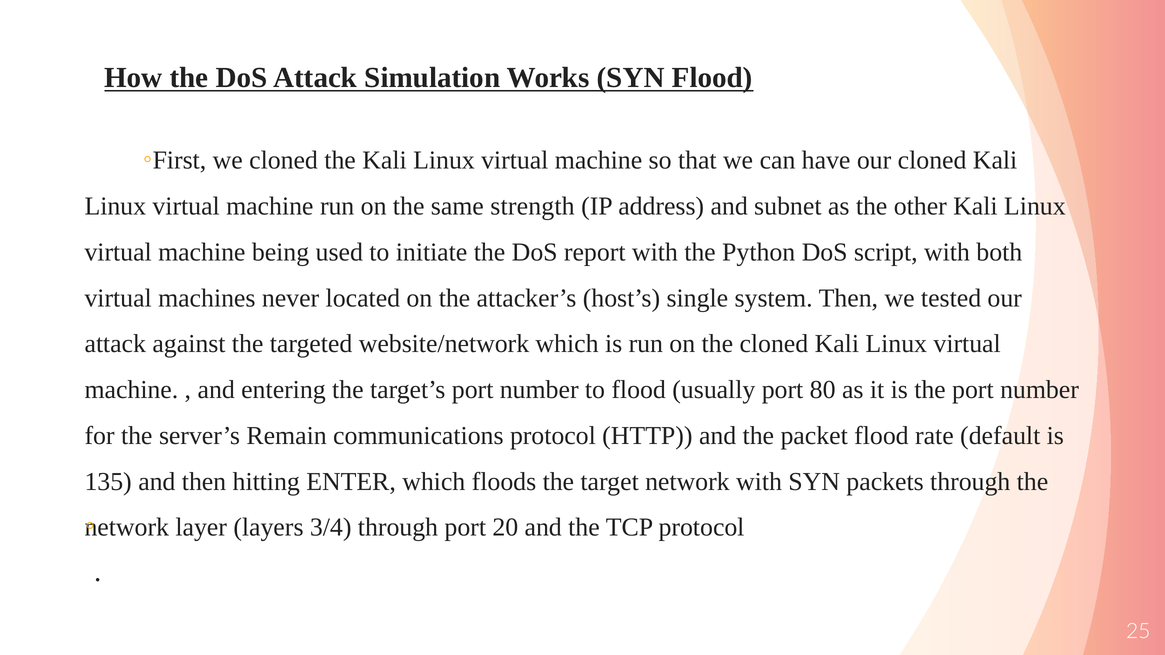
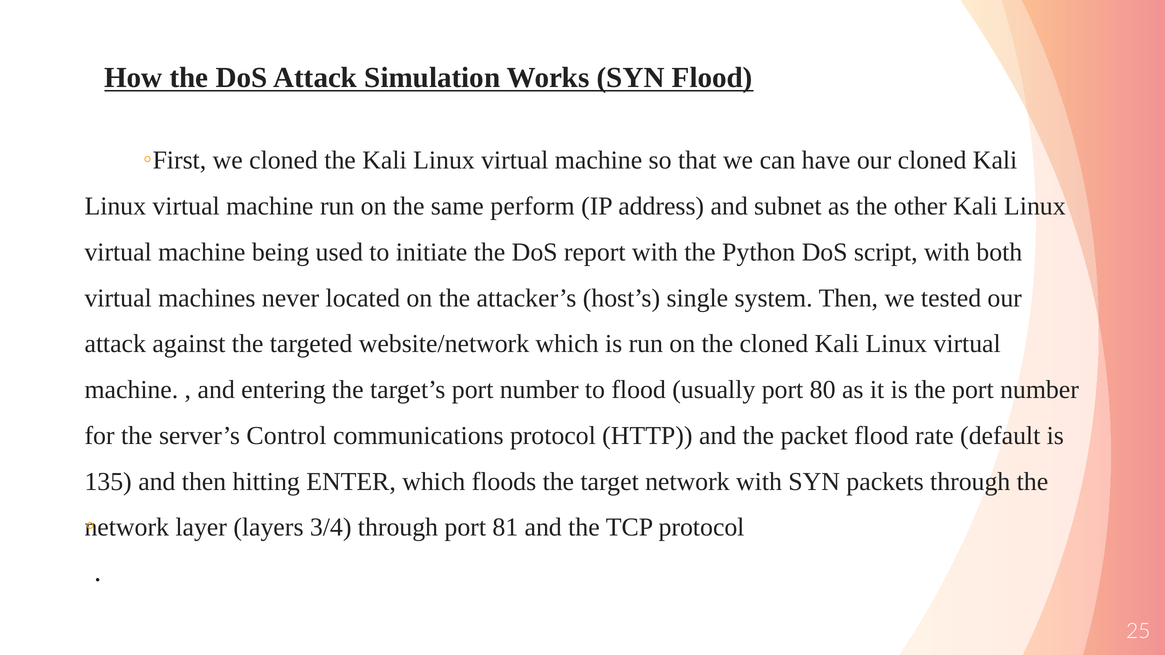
strength: strength -> perform (533, 206)
Remain: Remain -> Control (286, 436)
20: 20 -> 81 (505, 528)
